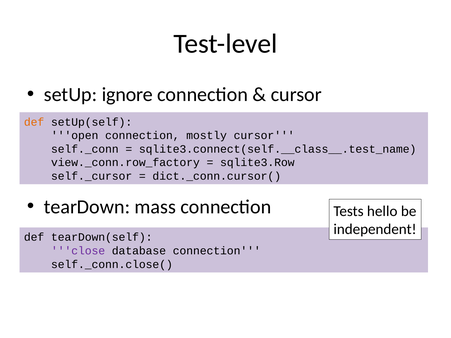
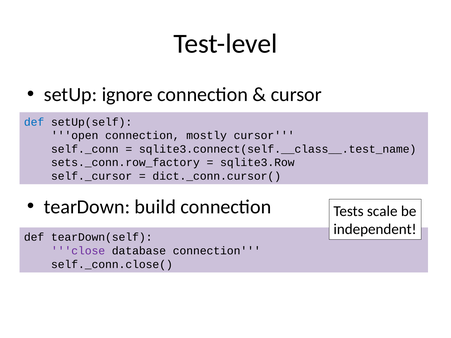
def colour: orange -> blue (34, 122)
view._conn.row_factory: view._conn.row_factory -> sets._conn.row_factory (125, 163)
mass: mass -> build (155, 207)
hello: hello -> scale (382, 211)
